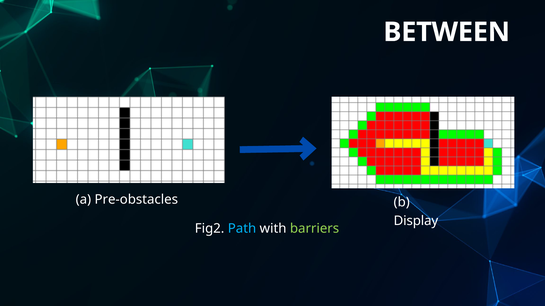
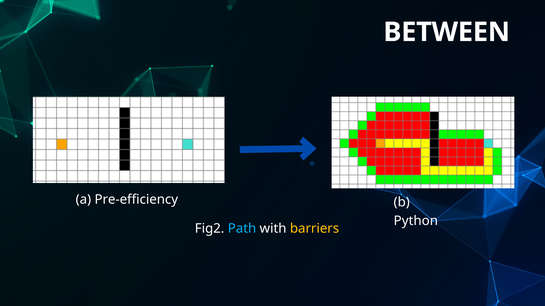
Pre-obstacles: Pre-obstacles -> Pre-efficiency (136, 200)
Display: Display -> Python (416, 221)
barriers colour: light green -> yellow (315, 229)
